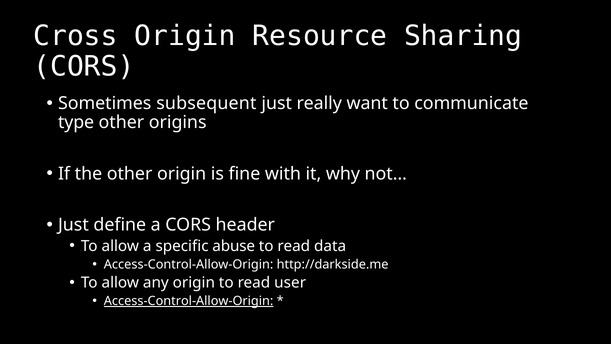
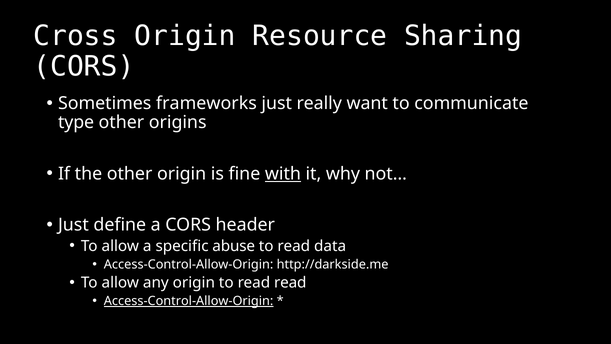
subsequent: subsequent -> frameworks (206, 103)
with underline: none -> present (283, 174)
read user: user -> read (290, 282)
